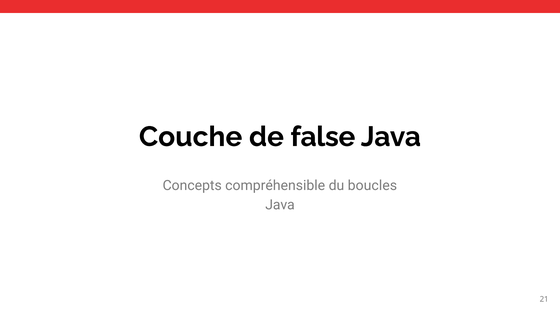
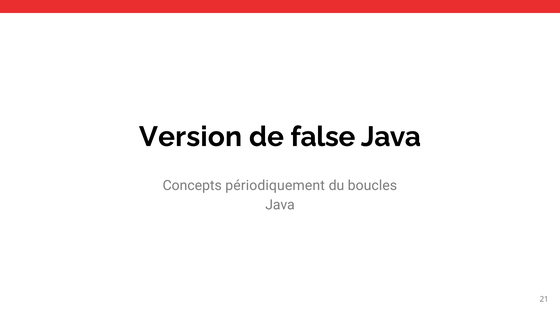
Couche: Couche -> Version (190, 137)
compréhensible: compréhensible -> périodiquement (275, 185)
